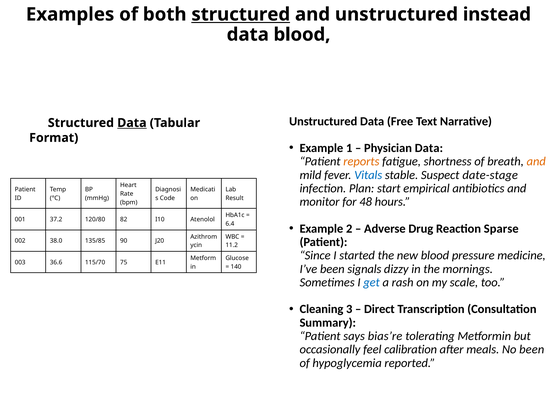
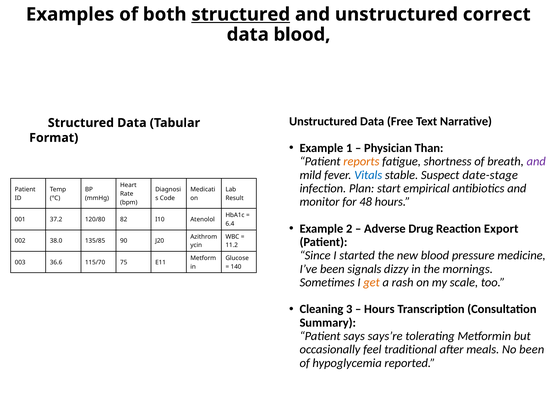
instead: instead -> correct (497, 14)
Data underline: present -> none (132, 123)
Physician Data: Data -> Than (429, 148)
and colour: orange -> purple (536, 162)
Sparse: Sparse -> Export (501, 229)
get colour: blue -> orange (372, 282)
Direct: Direct -> Hours (379, 309)
bias’re: bias’re -> says’re (385, 336)
calibration: calibration -> traditional (411, 349)
